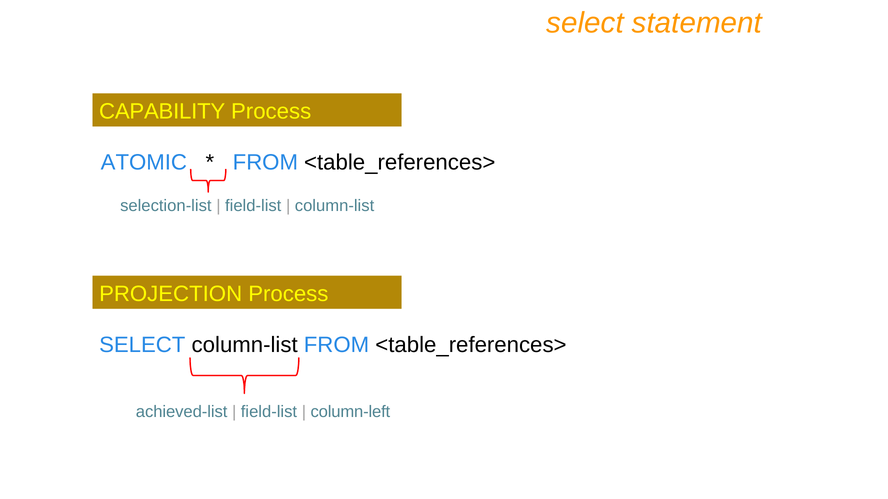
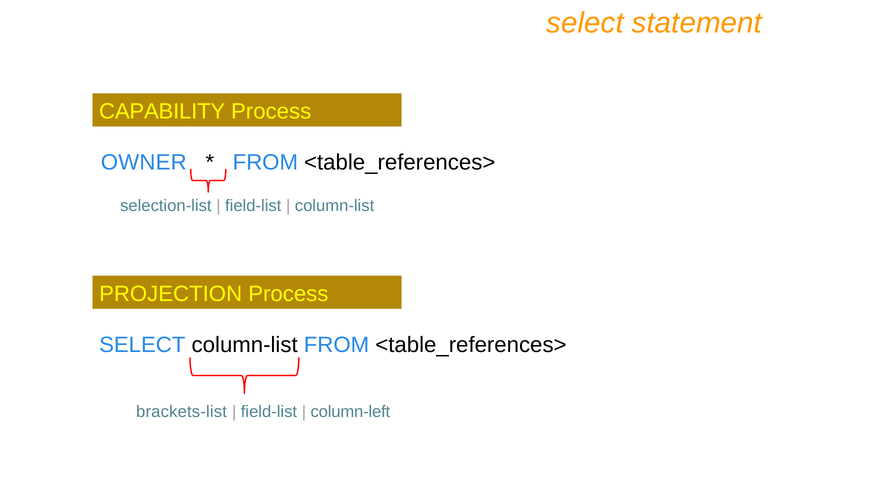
ATOMIC: ATOMIC -> OWNER (144, 163)
achieved-list: achieved-list -> brackets-list (182, 412)
